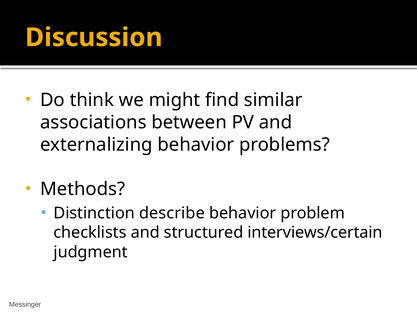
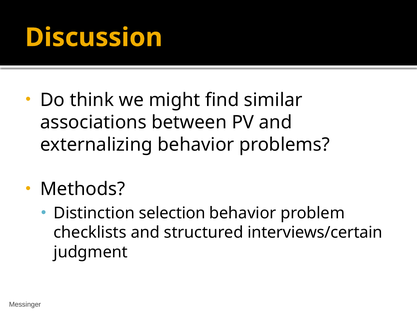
describe: describe -> selection (172, 213)
